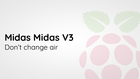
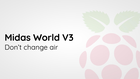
Midas Midas: Midas -> World (46, 38)
